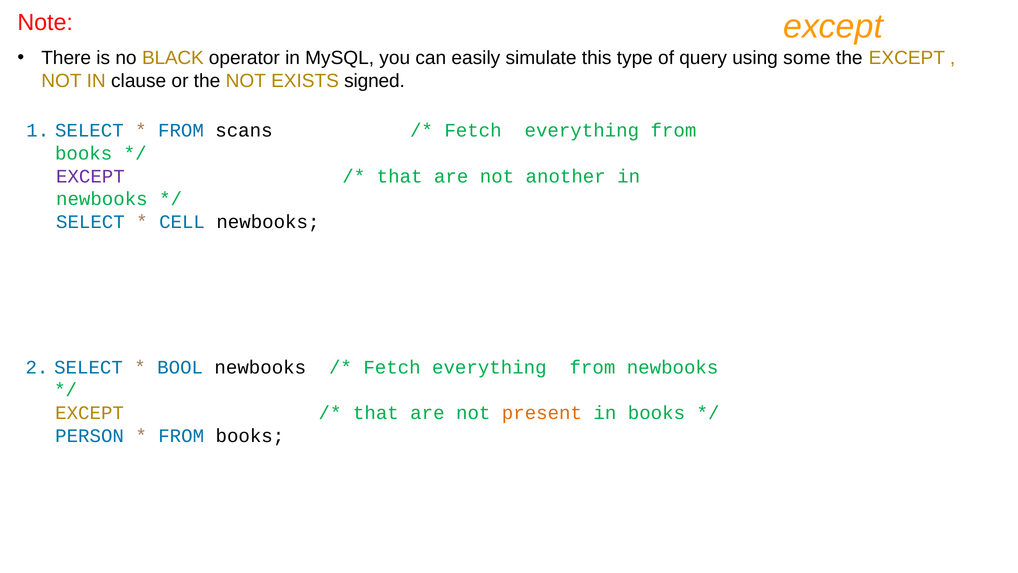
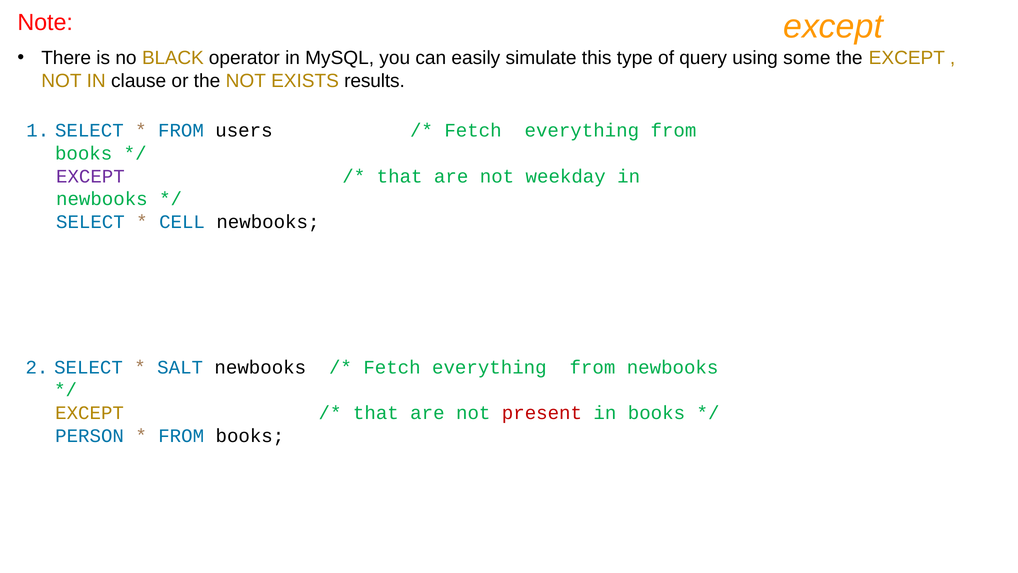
signed: signed -> results (375, 81)
scans: scans -> users (244, 130)
another: another -> weekday (566, 176)
BOOL: BOOL -> SALT (180, 367)
present colour: orange -> red (542, 413)
